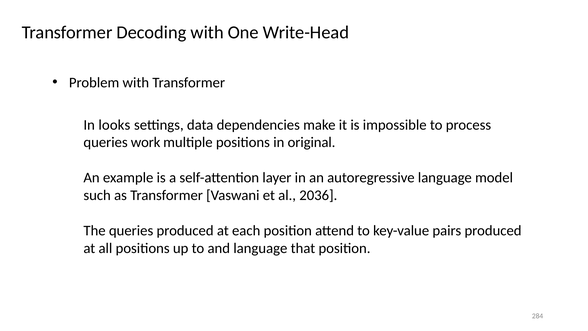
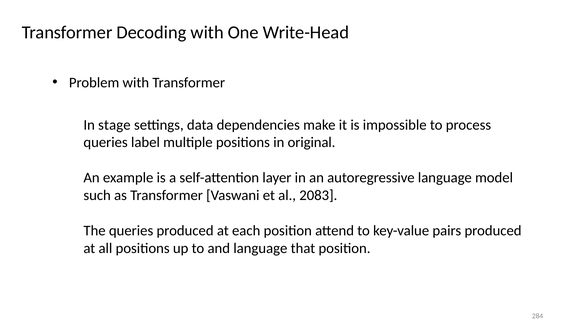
looks: looks -> stage (114, 125)
work: work -> label (145, 142)
2036: 2036 -> 2083 (318, 195)
